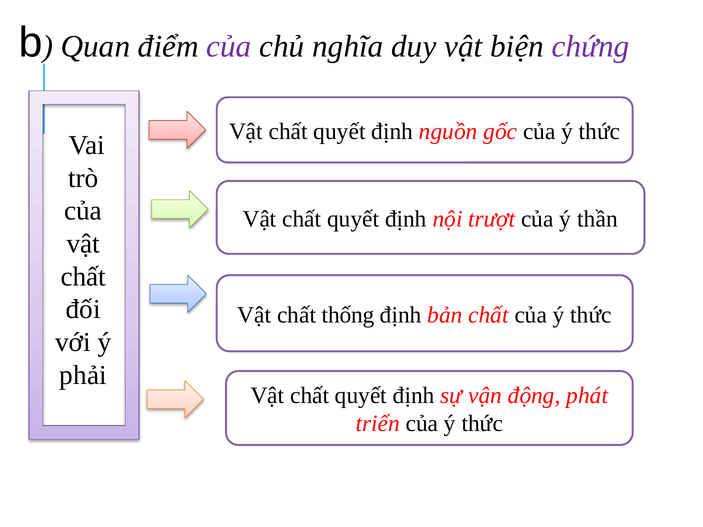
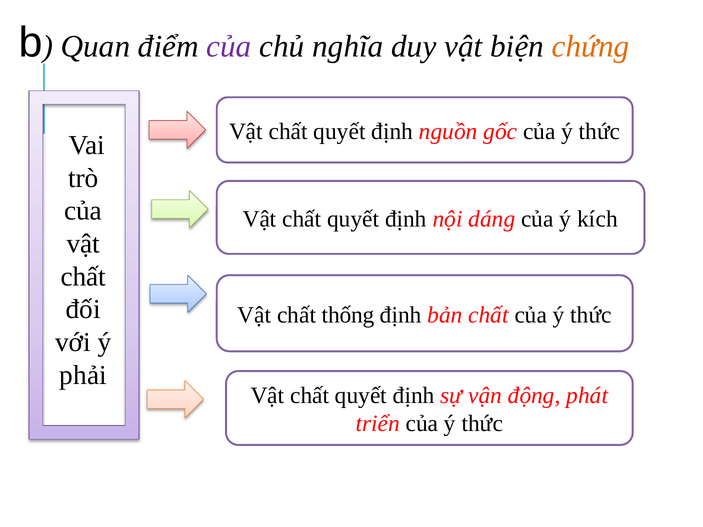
chứng colour: purple -> orange (591, 46)
trượt: trượt -> dáng (492, 219)
thần: thần -> kích (598, 219)
